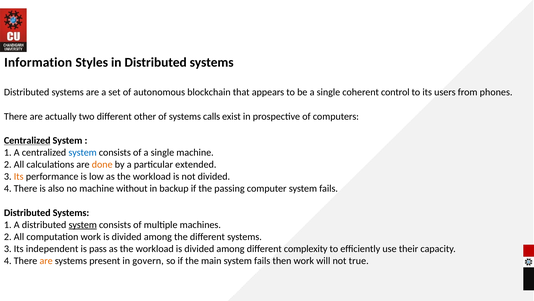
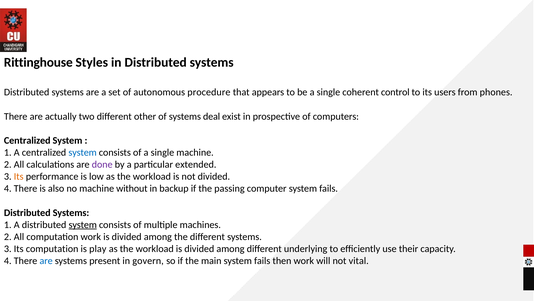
Information: Information -> Rittinghouse (38, 62)
blockchain: blockchain -> procedure (209, 92)
calls: calls -> deal (212, 116)
Centralized underline: present -> none (27, 140)
done colour: orange -> purple (102, 164)
Its independent: independent -> computation (52, 248)
pass: pass -> play (98, 248)
complexity: complexity -> underlying (306, 248)
are colour: orange -> blue (46, 260)
true: true -> vital (359, 260)
